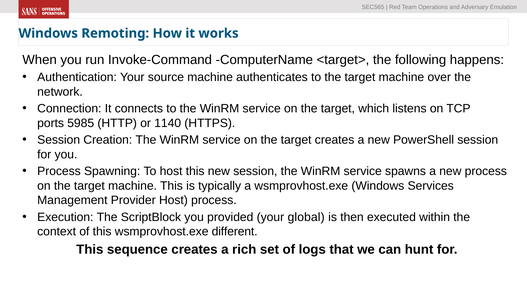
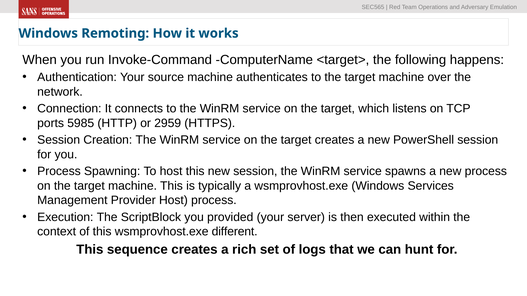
1140: 1140 -> 2959 (168, 123)
global: global -> server (306, 217)
